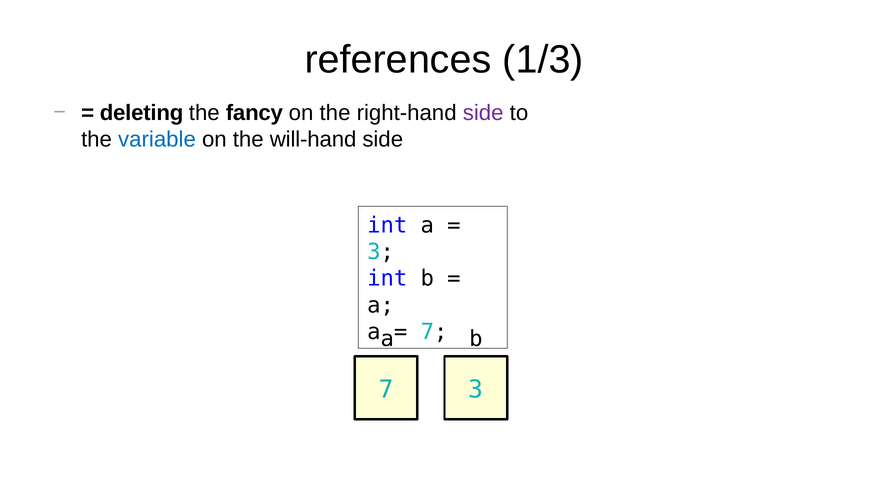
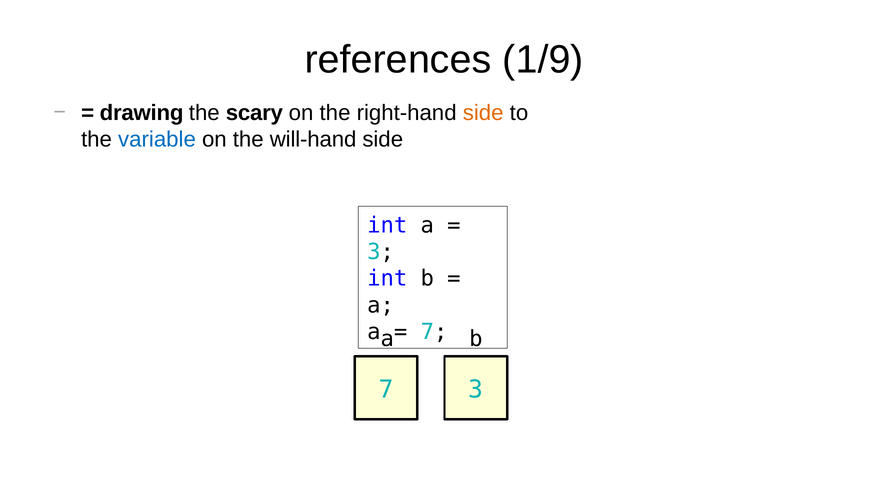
1/3: 1/3 -> 1/9 (543, 60)
deleting: deleting -> drawing (142, 113)
fancy: fancy -> scary (254, 113)
side colour: purple -> orange (483, 113)
